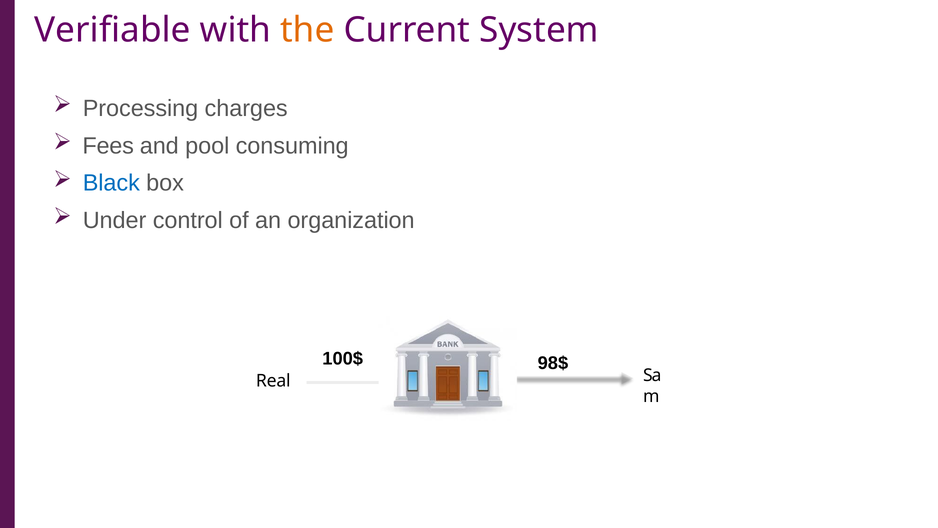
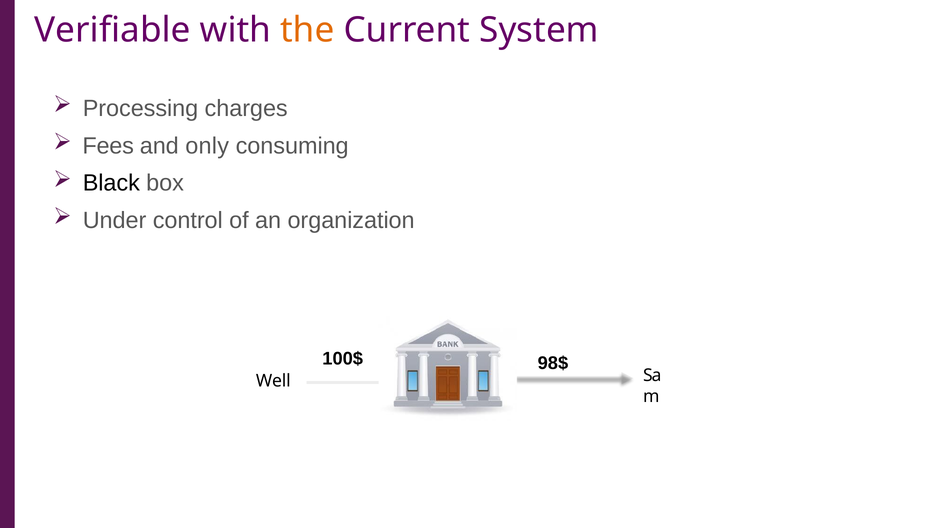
pool: pool -> only (207, 146)
Black colour: blue -> black (111, 183)
Real: Real -> Well (273, 381)
